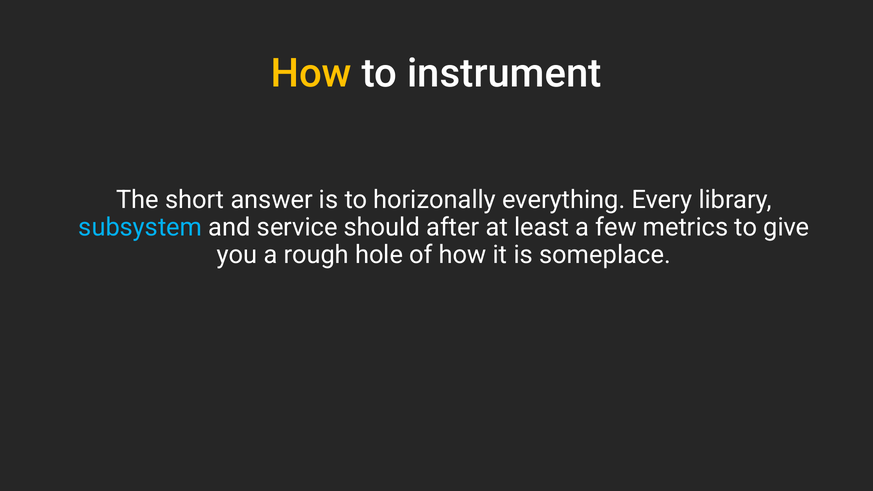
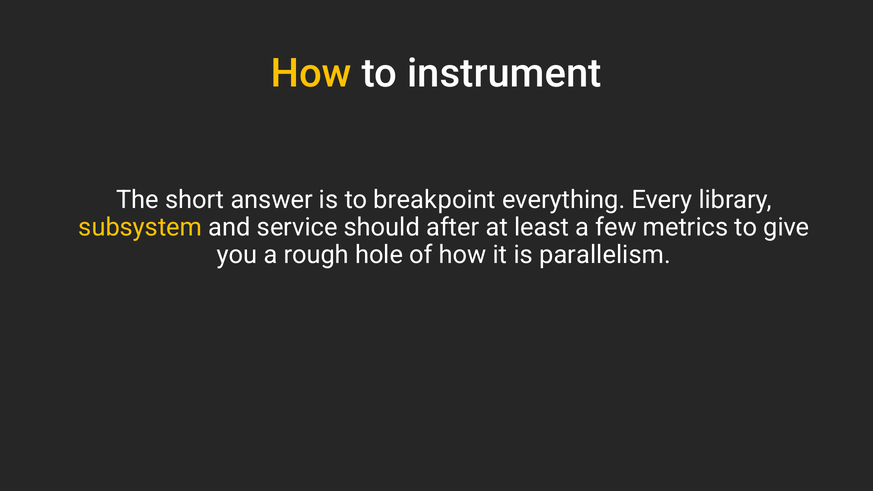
horizonally: horizonally -> breakpoint (435, 200)
subsystem colour: light blue -> yellow (140, 227)
someplace: someplace -> parallelism (605, 255)
